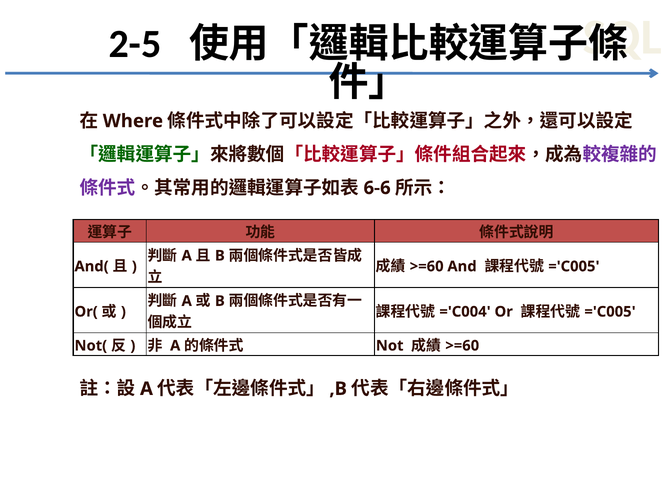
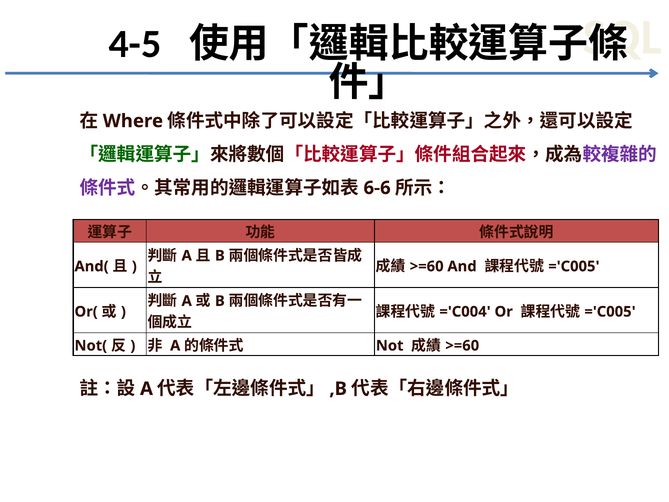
2-5: 2-5 -> 4-5 (135, 44)
